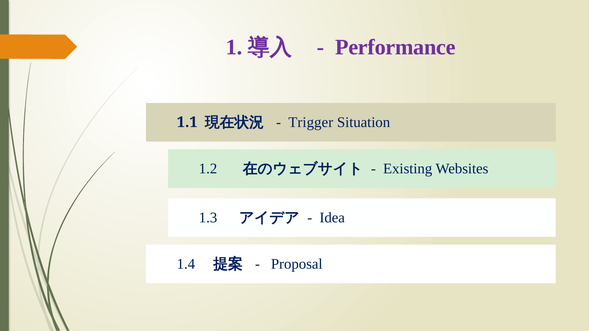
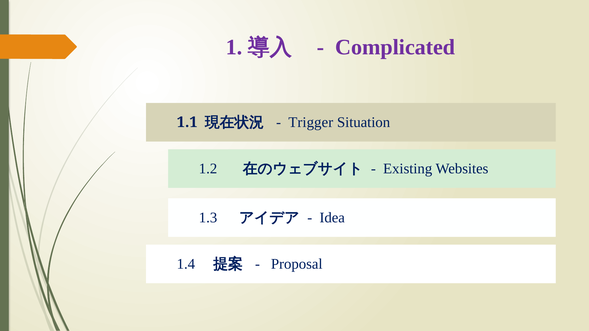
Performance: Performance -> Complicated (395, 47)
